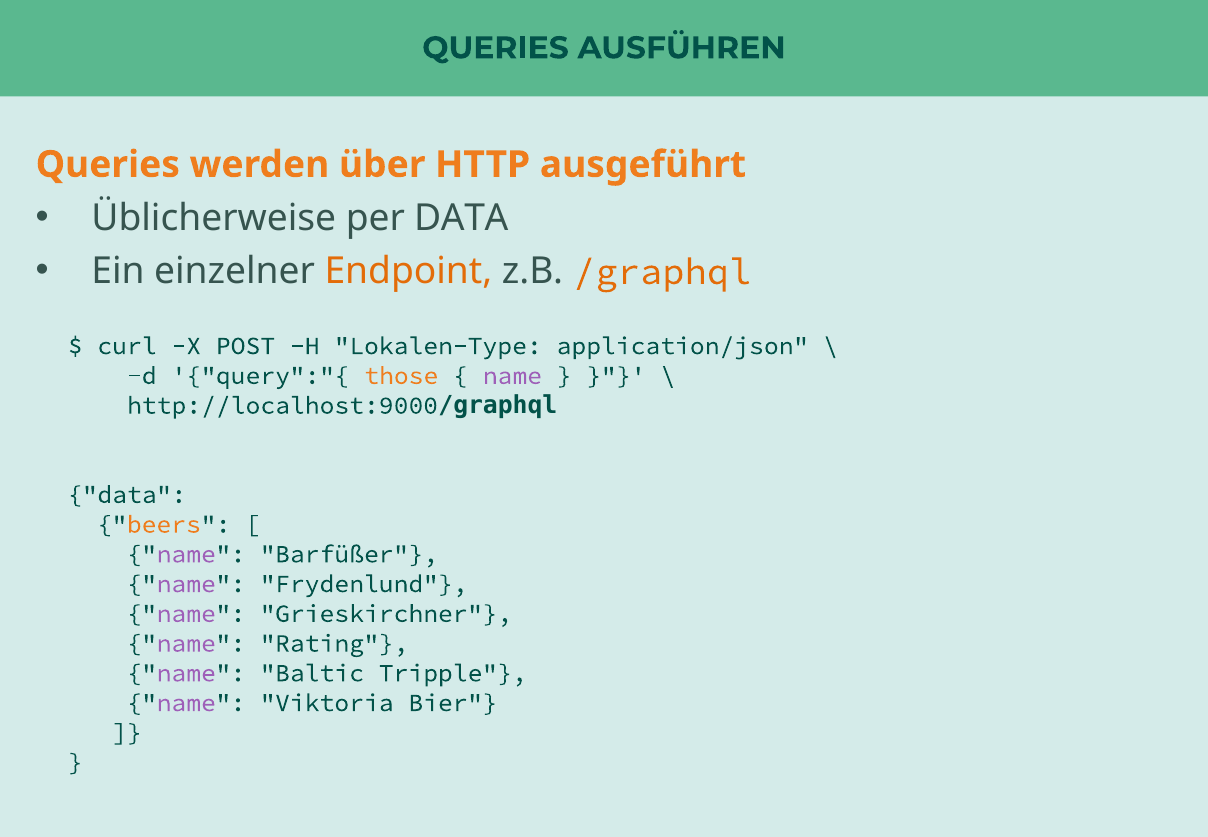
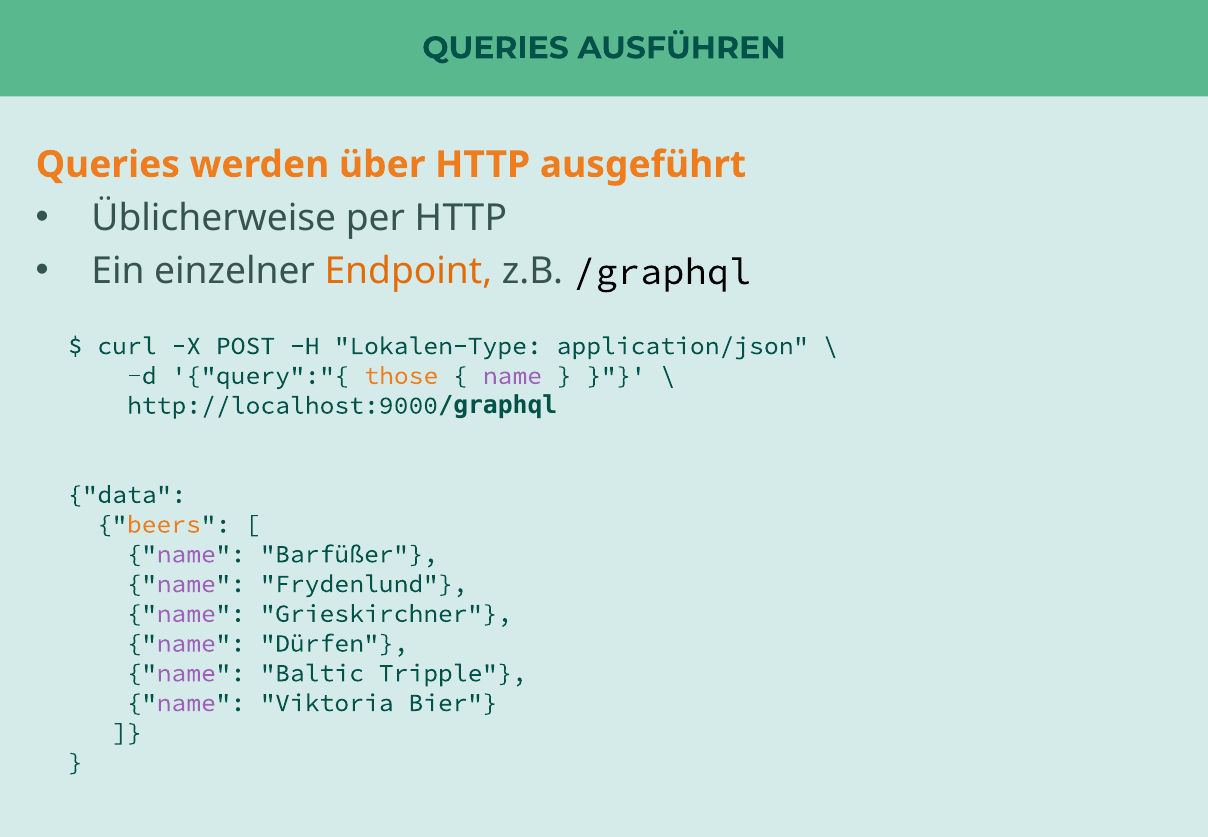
per DATA: DATA -> HTTP (461, 218)
/graphql colour: orange -> black (662, 271)
Rating: Rating -> Dürfen (334, 643)
